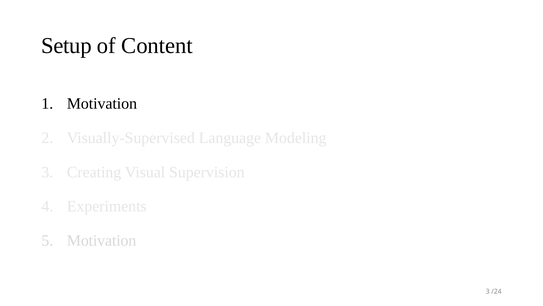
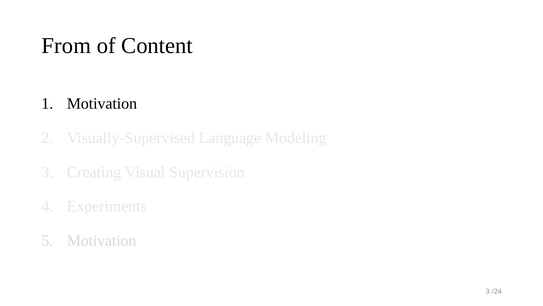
Setup: Setup -> From (66, 46)
